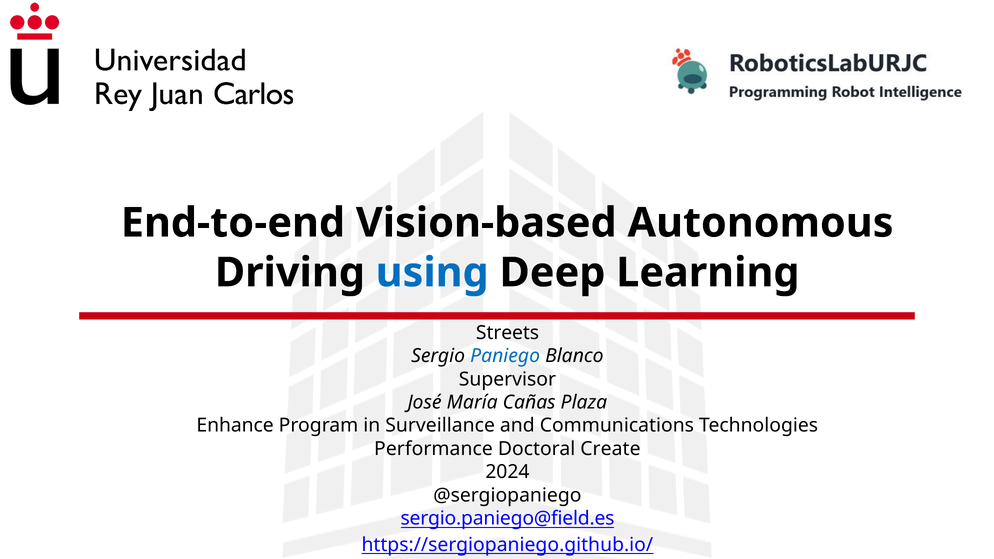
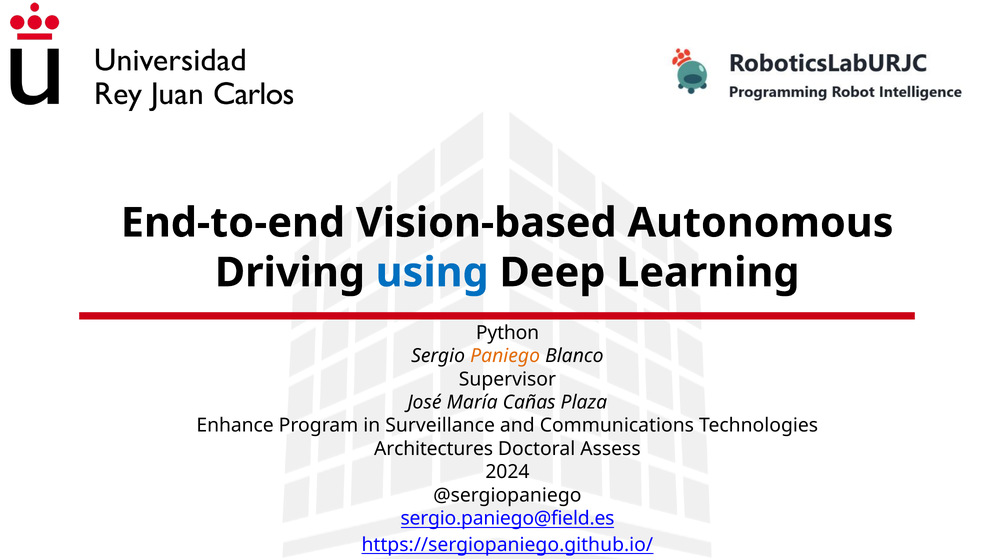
Streets: Streets -> Python (508, 333)
Paniego colour: blue -> orange (505, 356)
Performance: Performance -> Architectures (434, 449)
Create: Create -> Assess (610, 449)
